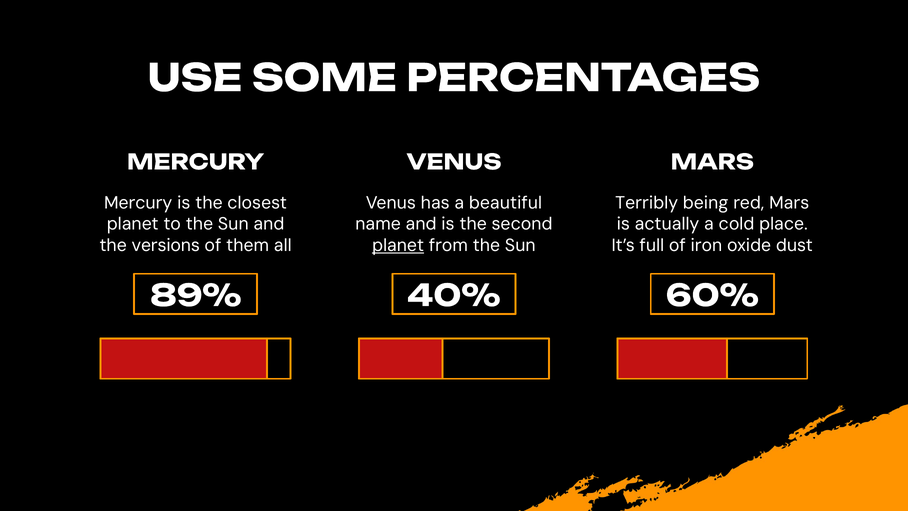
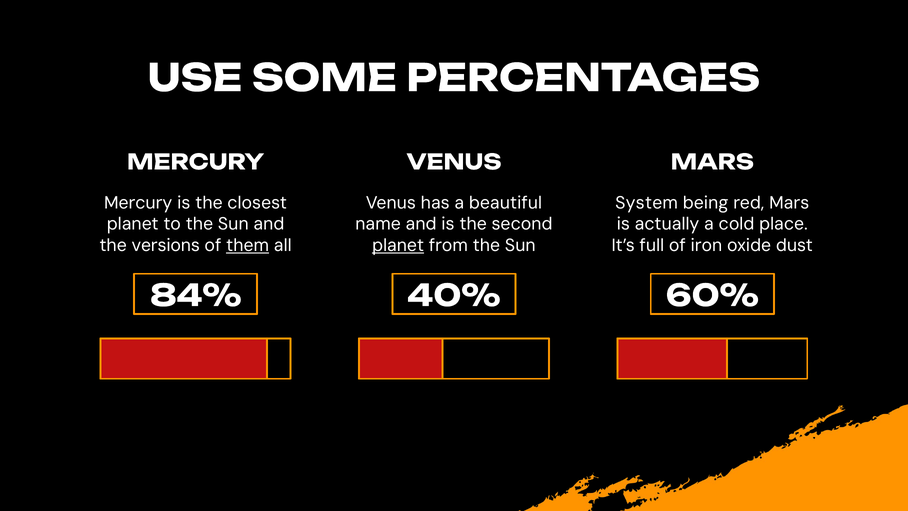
Terribly: Terribly -> System (647, 203)
them underline: none -> present (248, 245)
89%: 89% -> 84% (196, 296)
